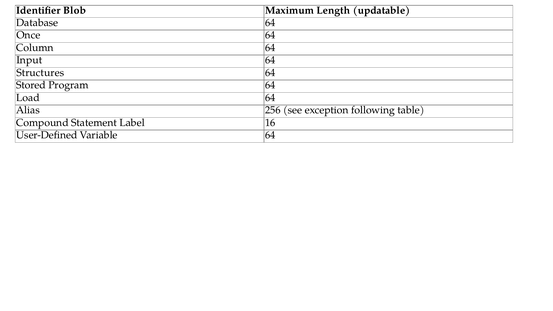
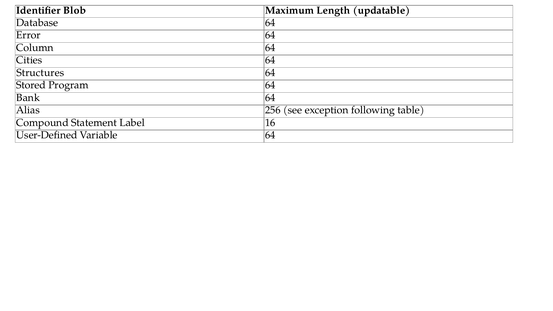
Once: Once -> Error (28, 35)
Input: Input -> Cities (29, 60)
Load: Load -> Bank (28, 98)
